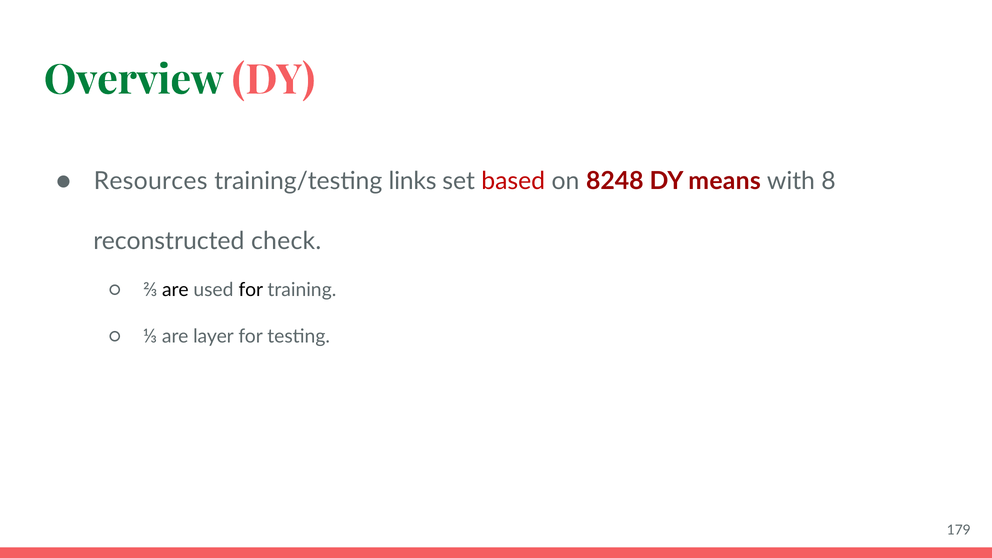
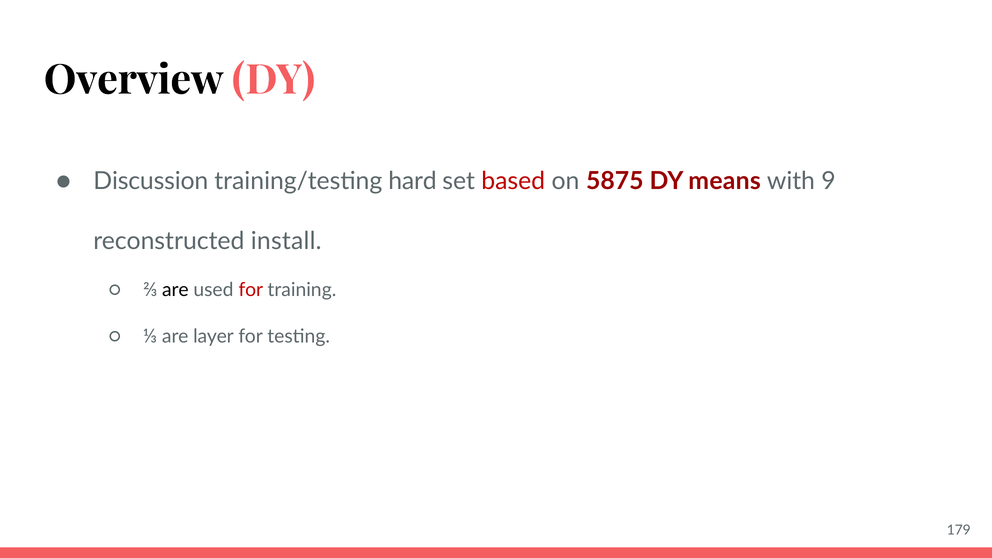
Overview colour: green -> black (134, 80)
Resources: Resources -> Discussion (151, 181)
links: links -> hard (413, 181)
8248: 8248 -> 5875 (615, 181)
8: 8 -> 9 (829, 181)
check: check -> install (286, 241)
for colour: black -> red (251, 290)
